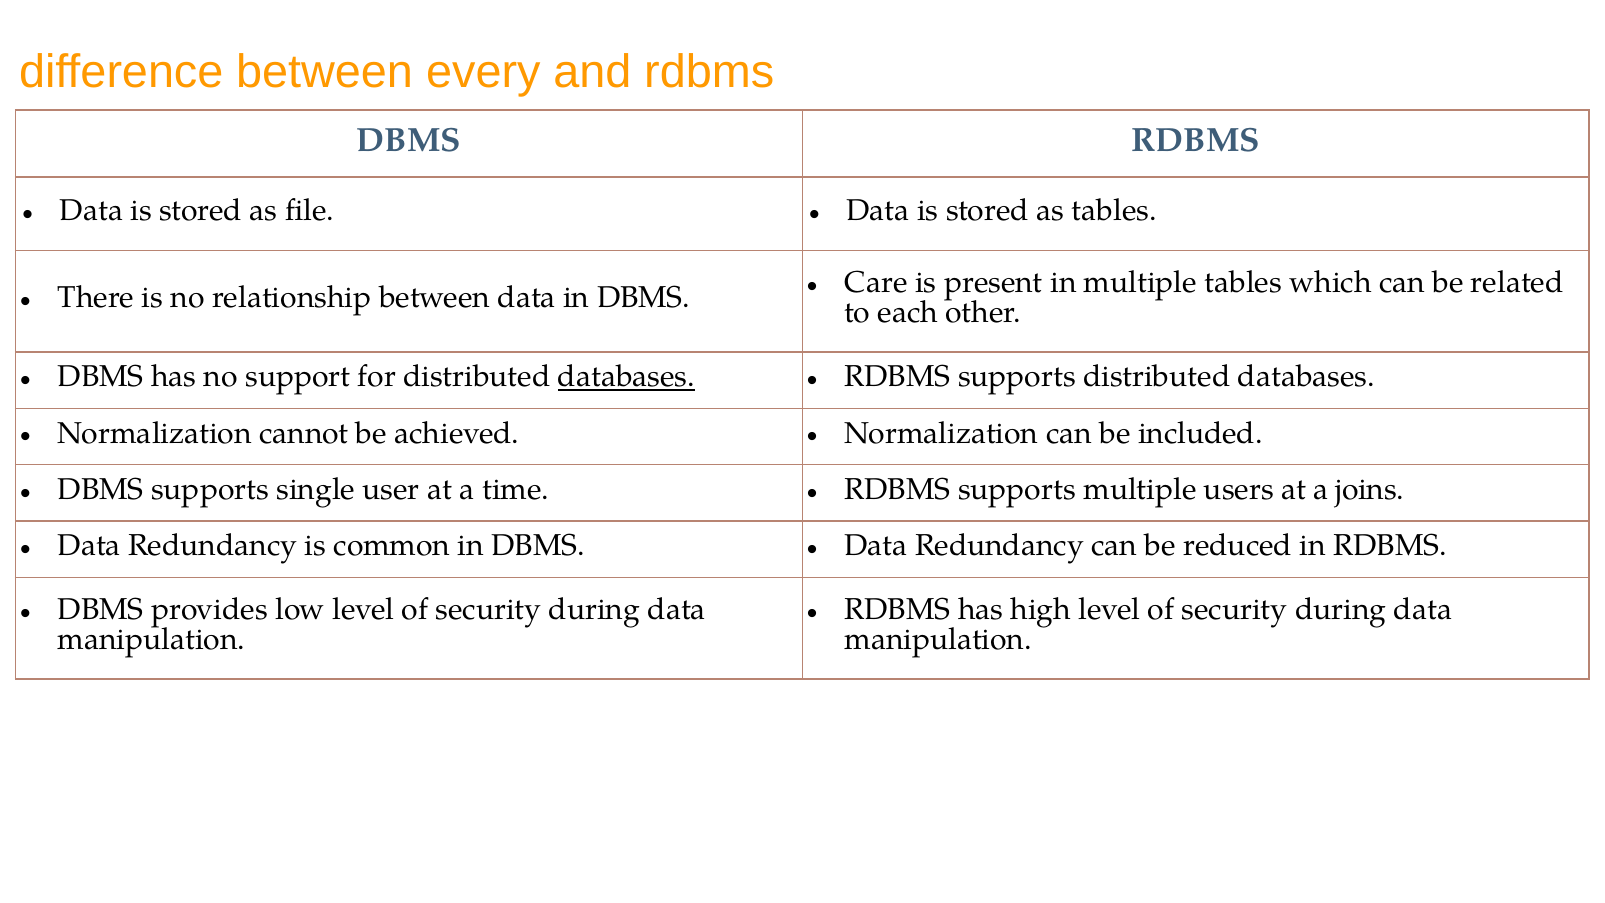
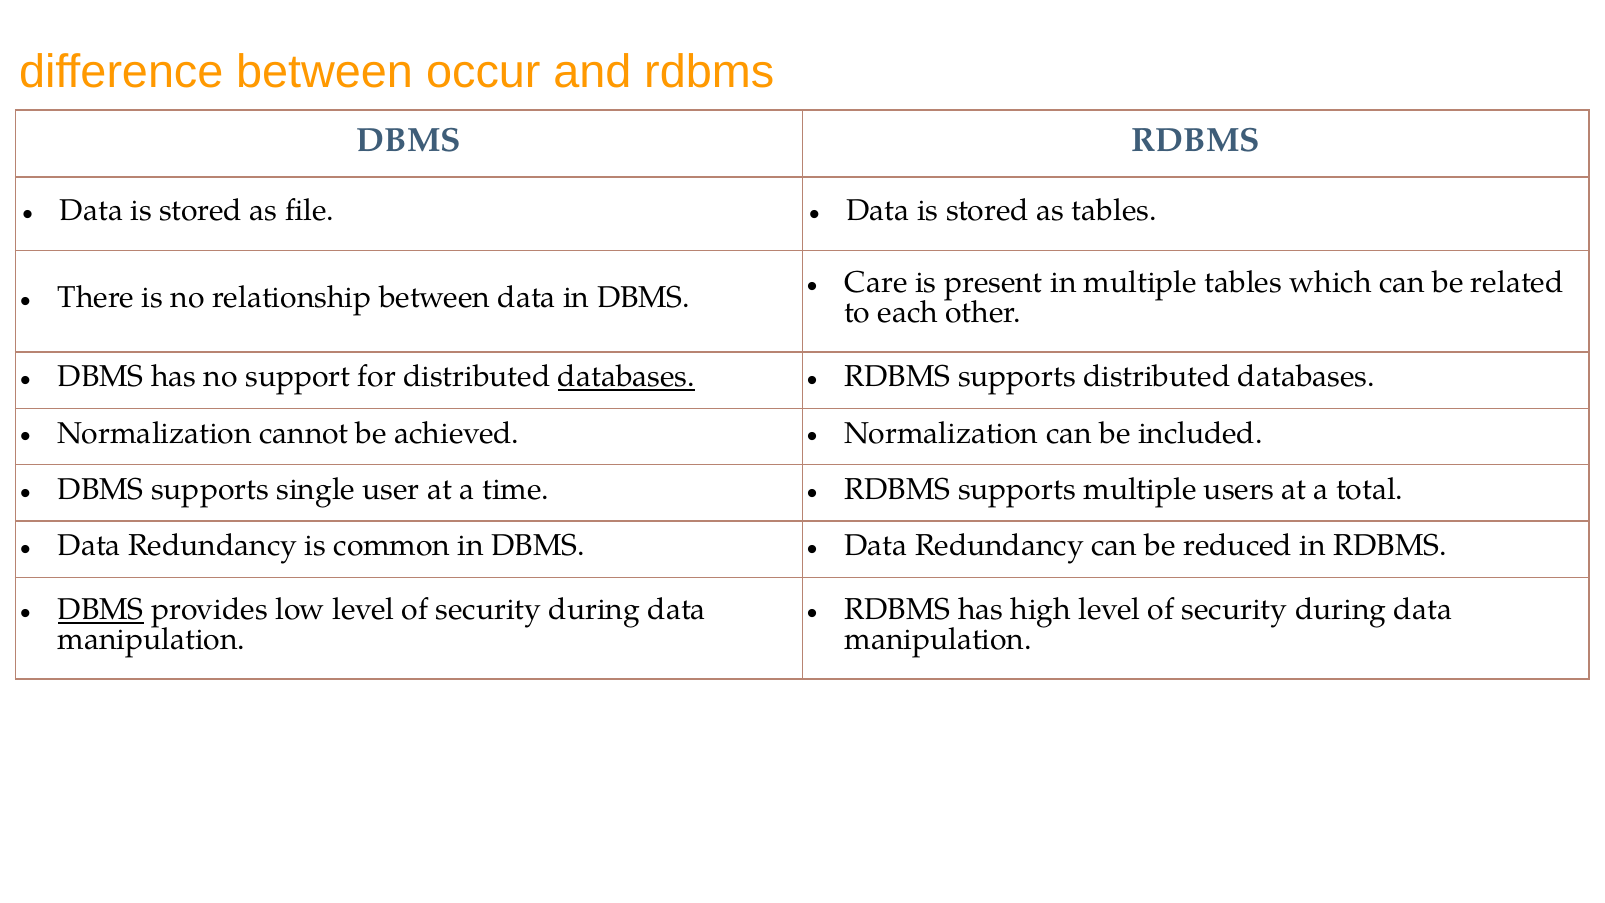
every: every -> occur (483, 72)
joins: joins -> total (1370, 489)
DBMS underline: none -> present (101, 610)
